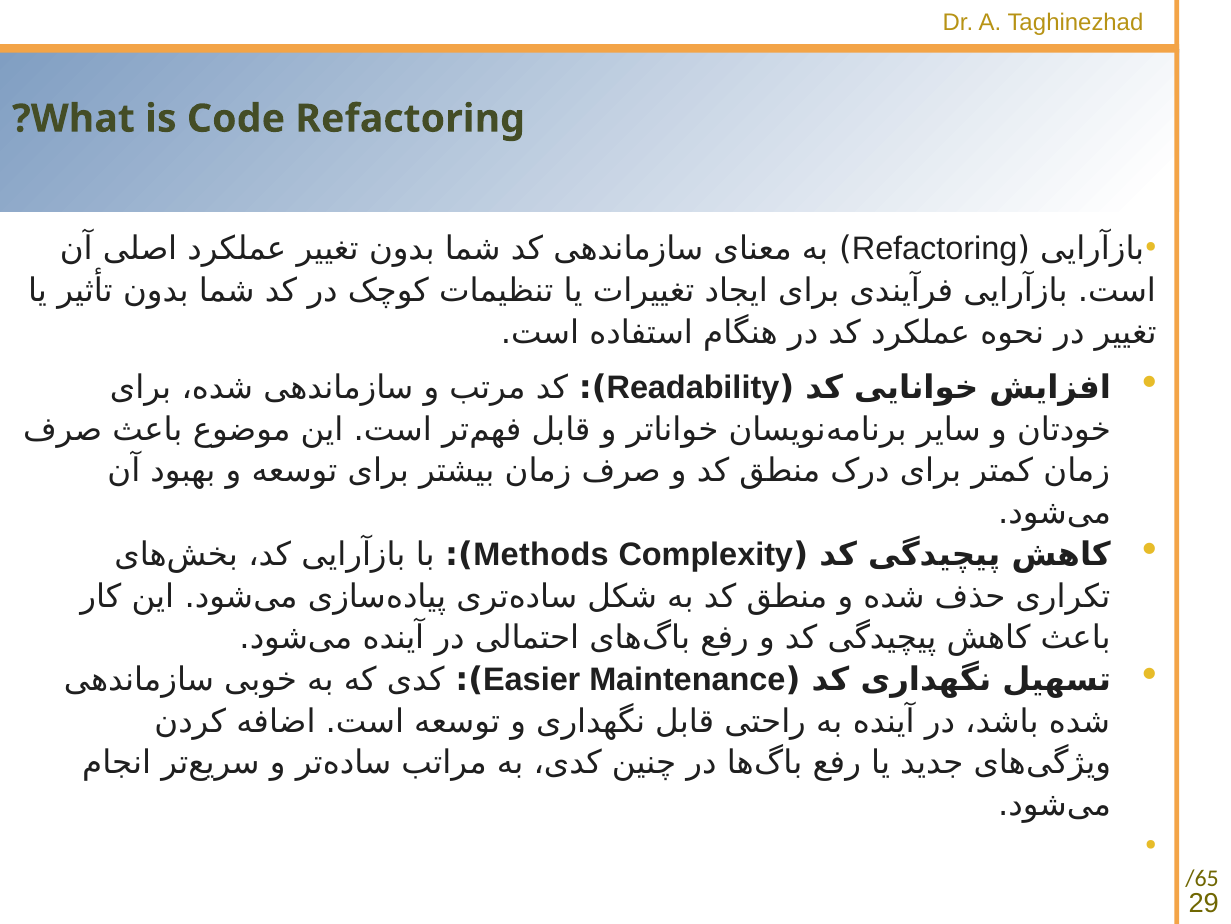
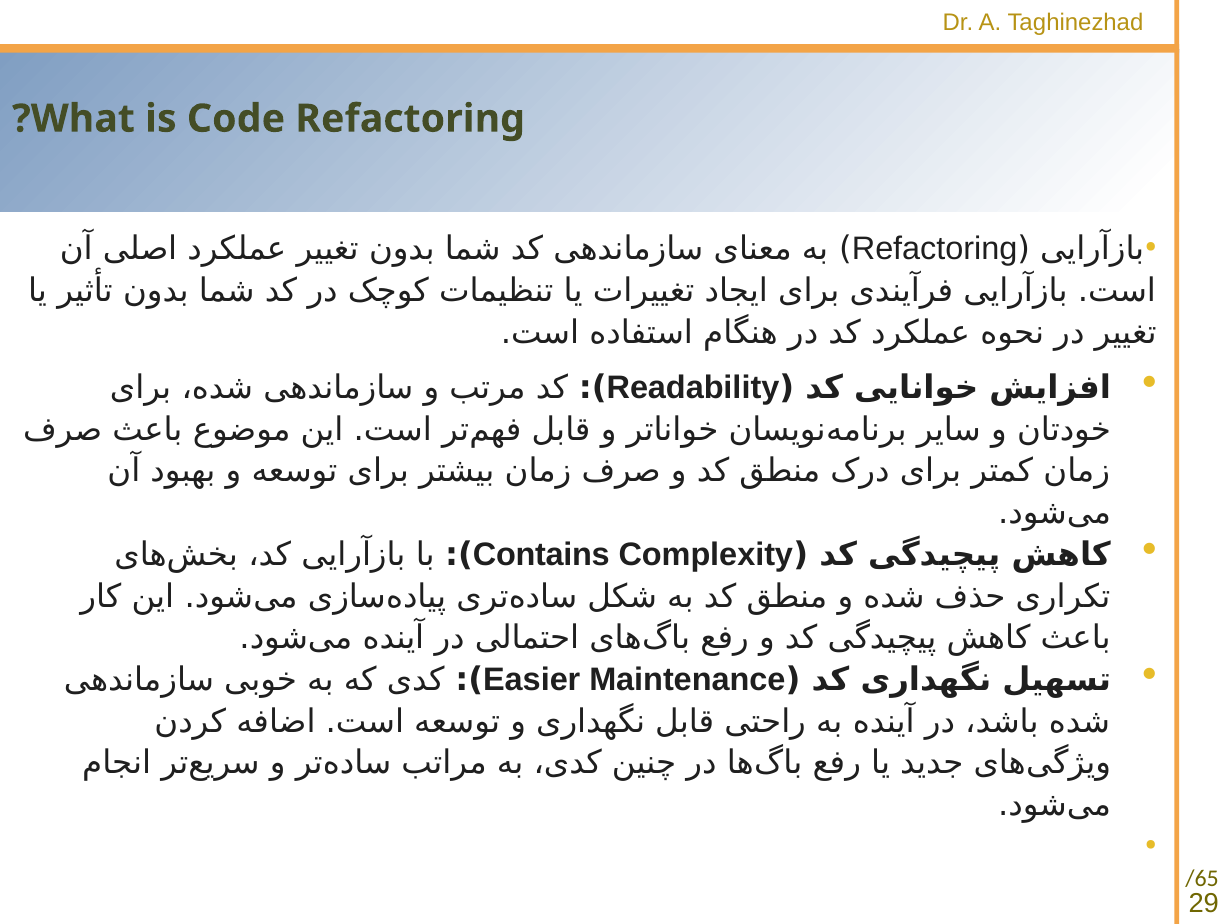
Methods: Methods -> Contains (541, 554)
